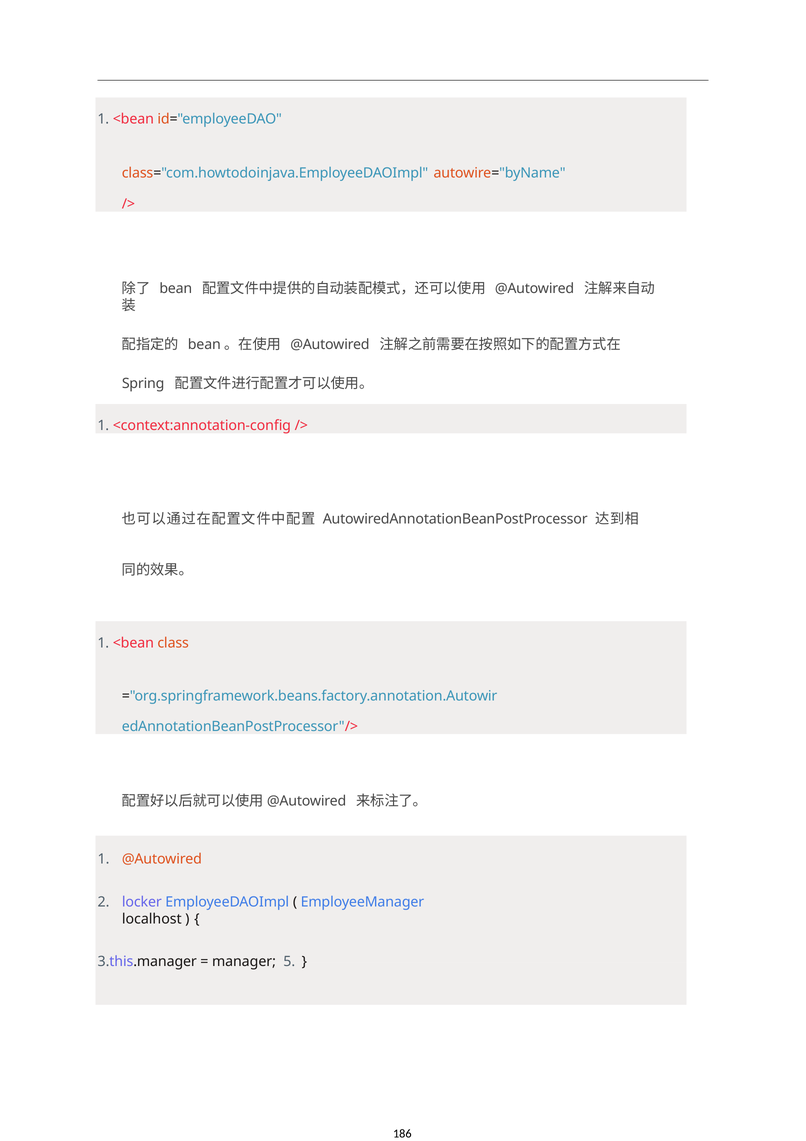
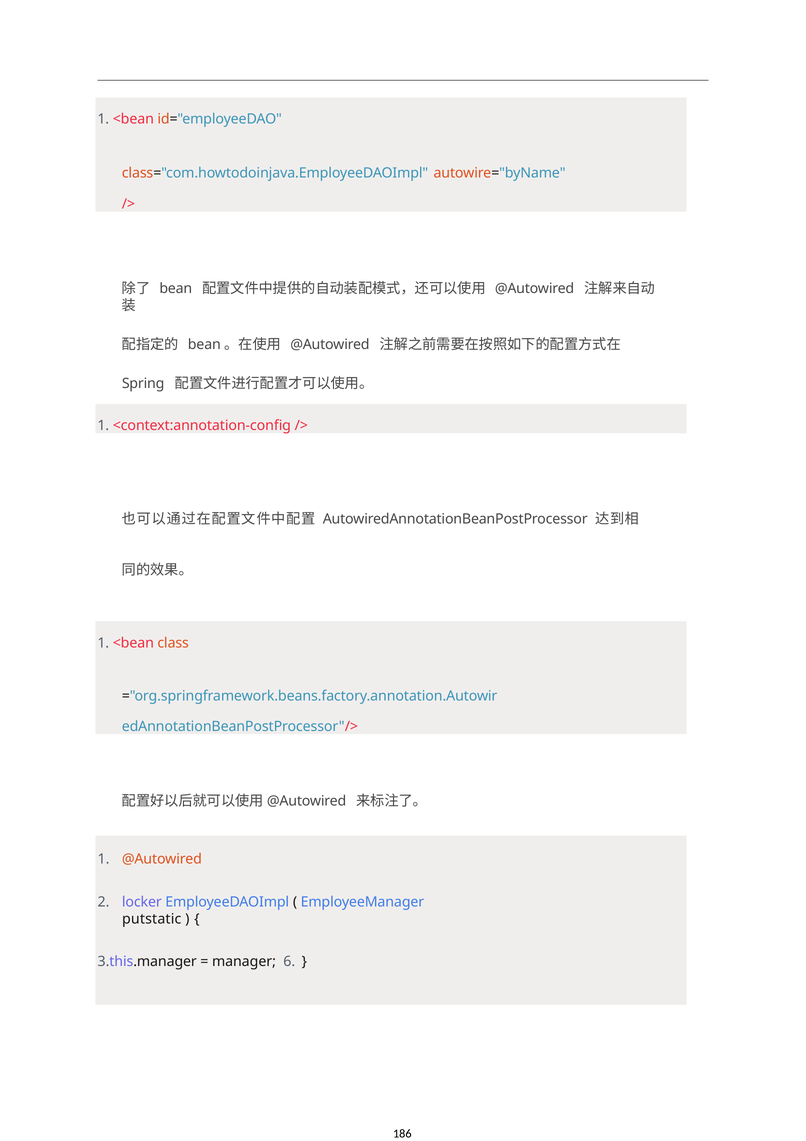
localhost: localhost -> putstatic (152, 919)
5: 5 -> 6 (289, 961)
